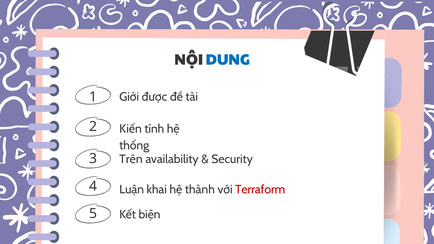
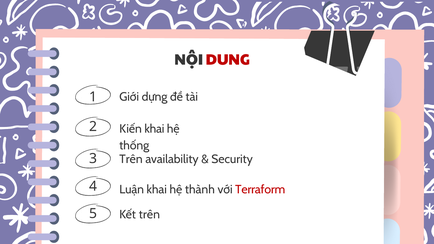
DUNG colour: blue -> red (228, 60)
được: được -> dựng (155, 97)
Kiến tính: tính -> khai (154, 129)
Kết biện: biện -> trên (149, 215)
